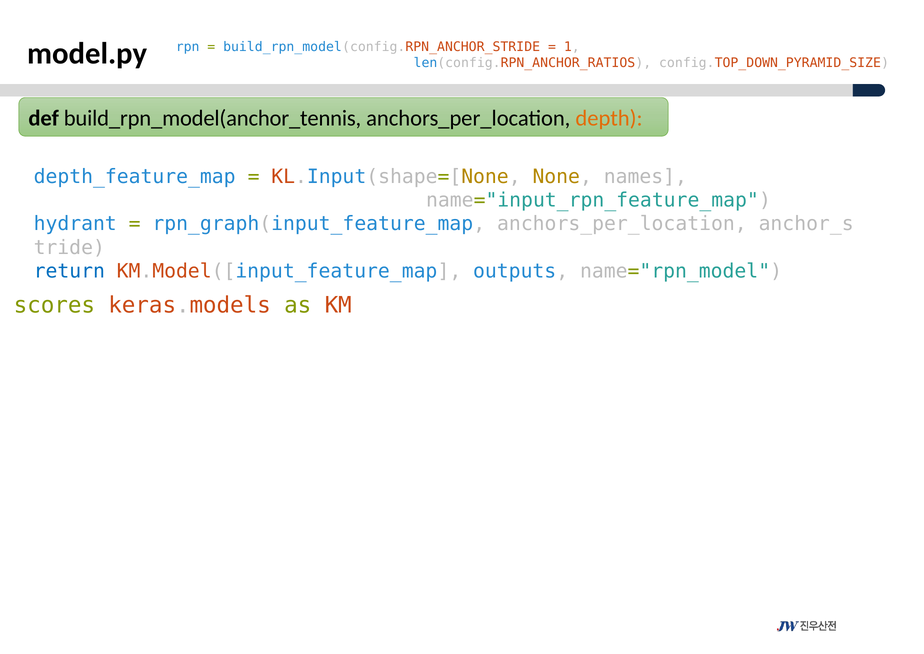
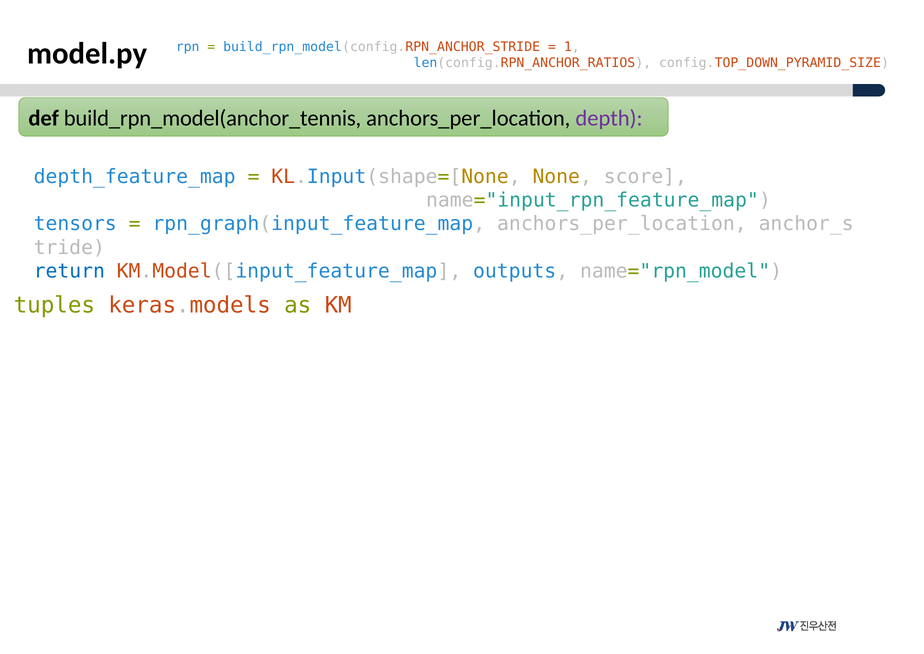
depth colour: orange -> purple (609, 118)
names: names -> score (645, 176)
hydrant: hydrant -> tensors (75, 224)
scores: scores -> tuples (54, 305)
